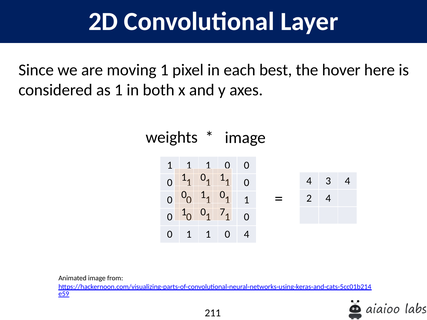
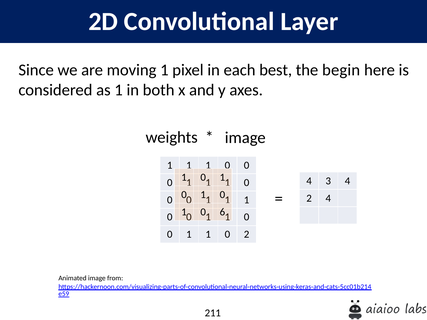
hover: hover -> begin (341, 70)
7: 7 -> 6 (222, 212)
0 4: 4 -> 2 (247, 235)
